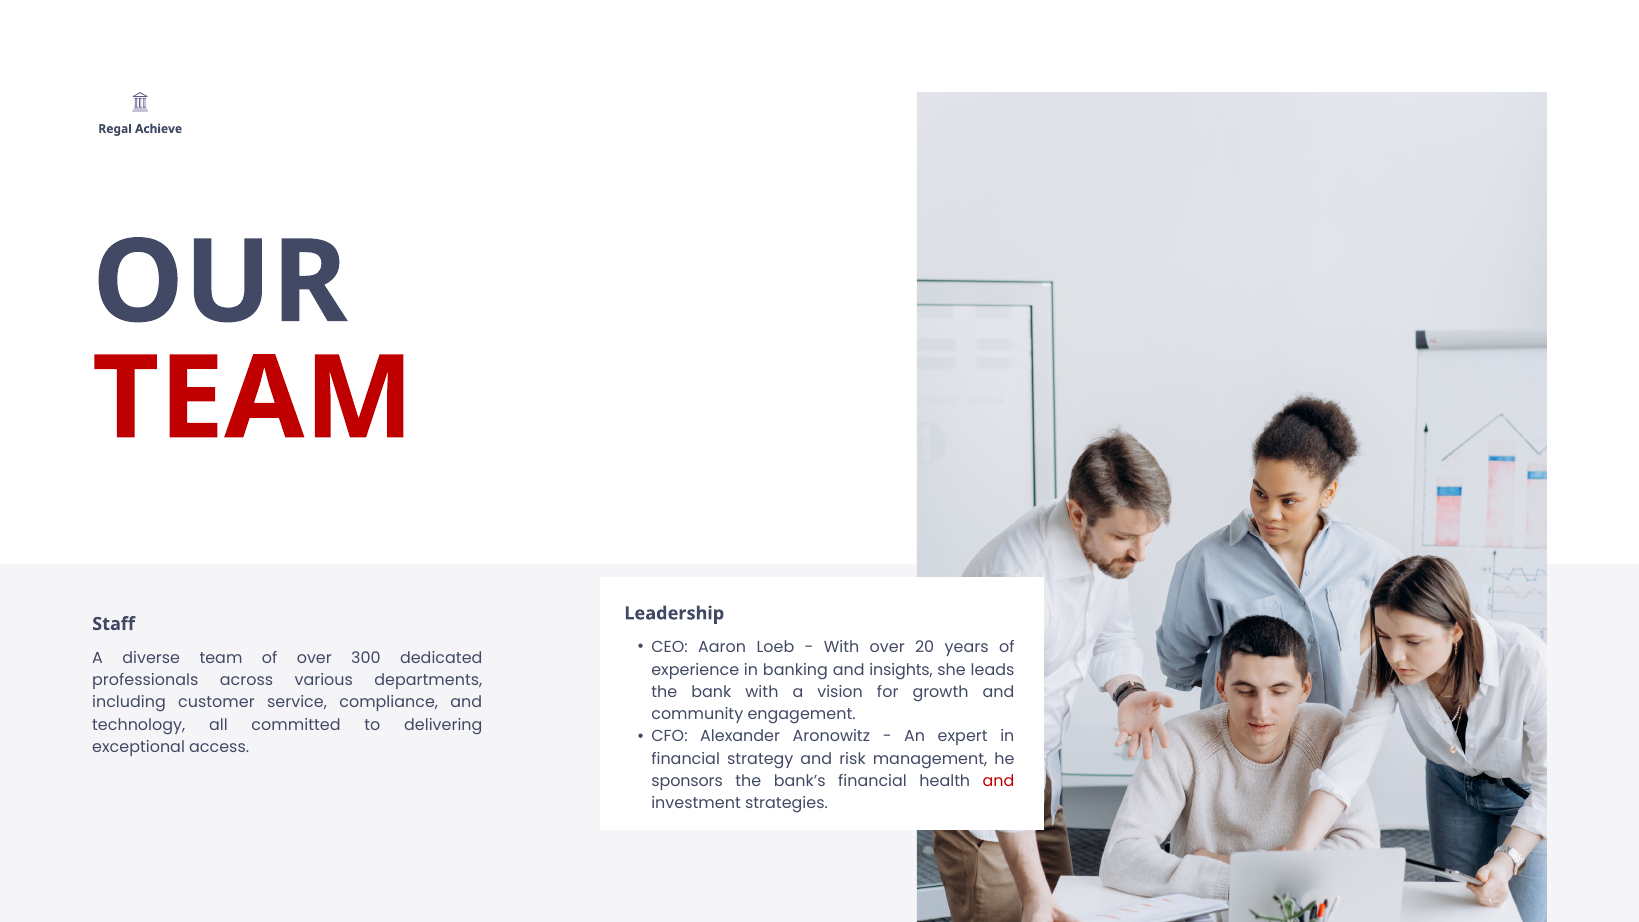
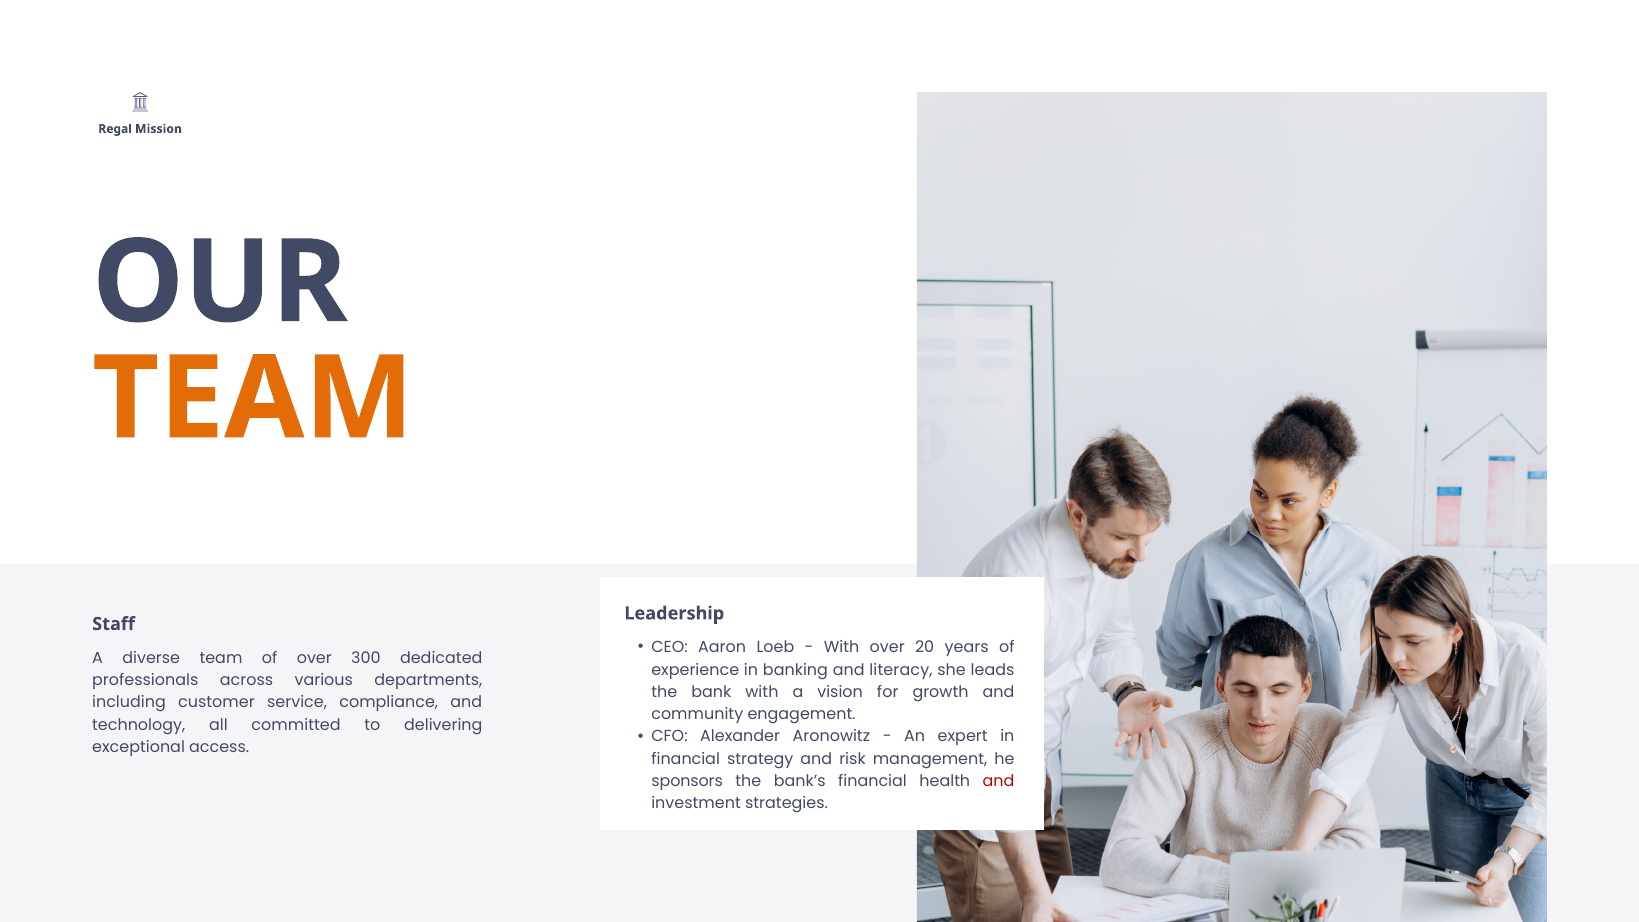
Achieve: Achieve -> Mission (158, 129)
TEAM colour: red -> orange (253, 399)
insights: insights -> literacy (901, 670)
